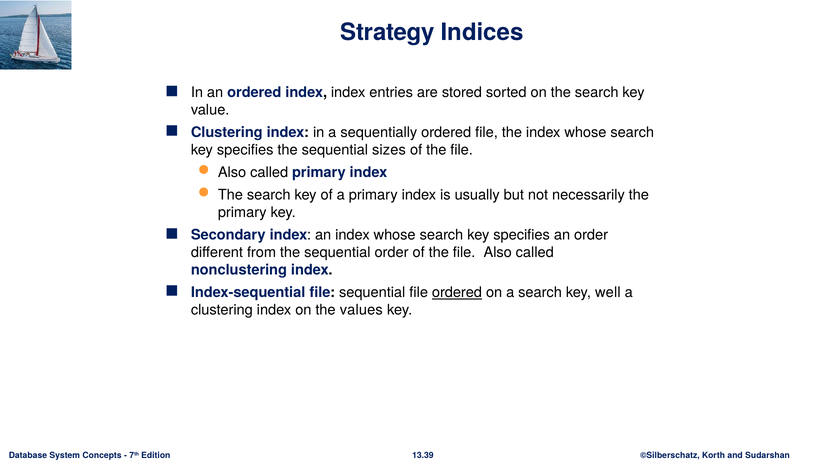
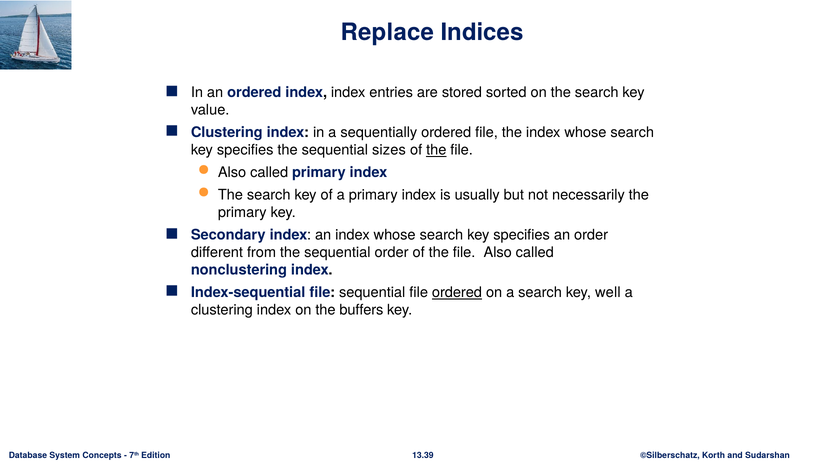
Strategy: Strategy -> Replace (387, 32)
the underline: none -> present (436, 150)
values: values -> buffers (361, 310)
